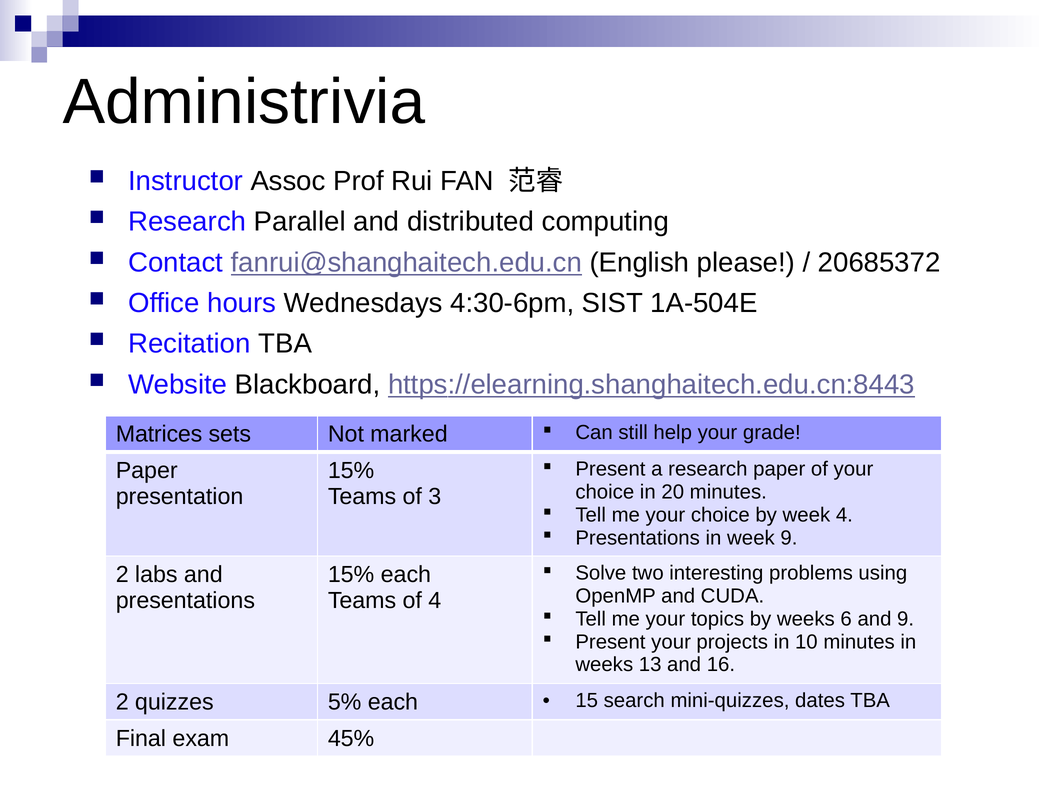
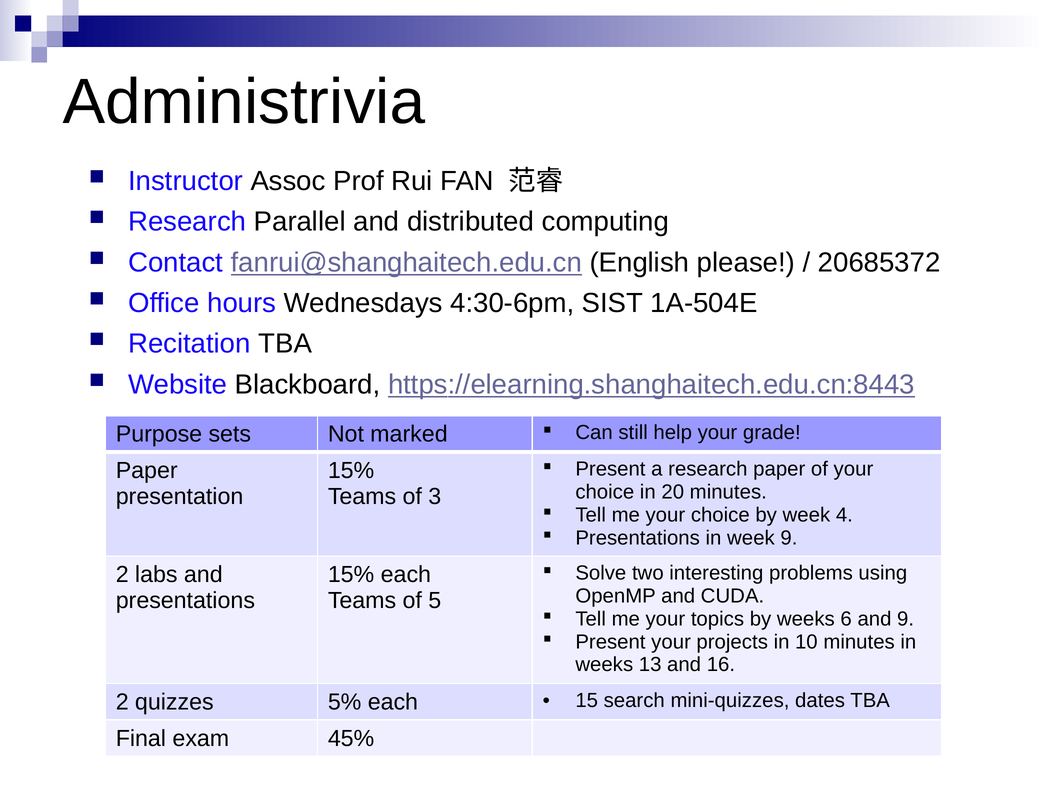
Matrices: Matrices -> Purpose (159, 434)
of 4: 4 -> 5 (435, 600)
